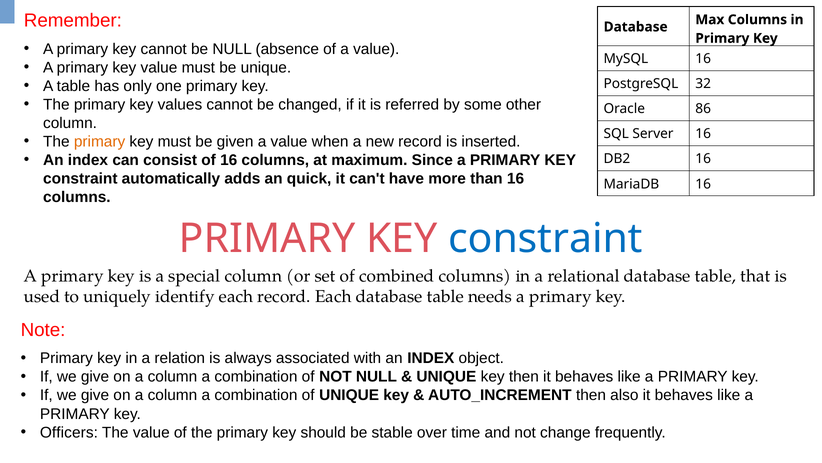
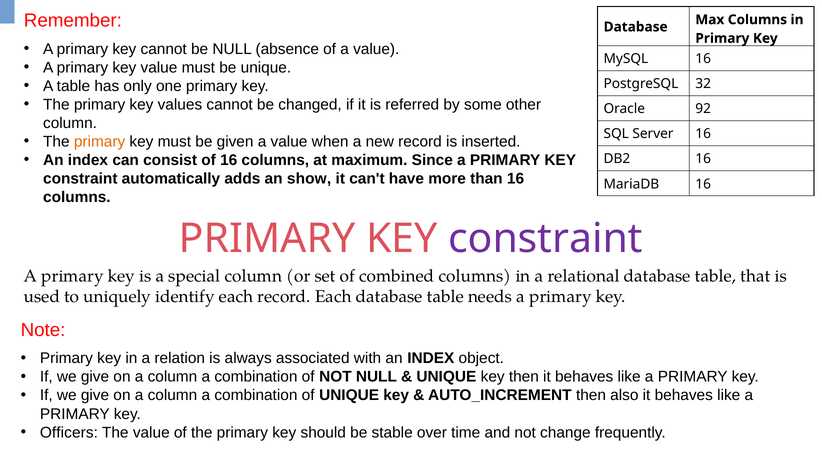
86: 86 -> 92 (703, 109)
quick: quick -> show (309, 178)
constraint colour: blue -> purple (545, 238)
